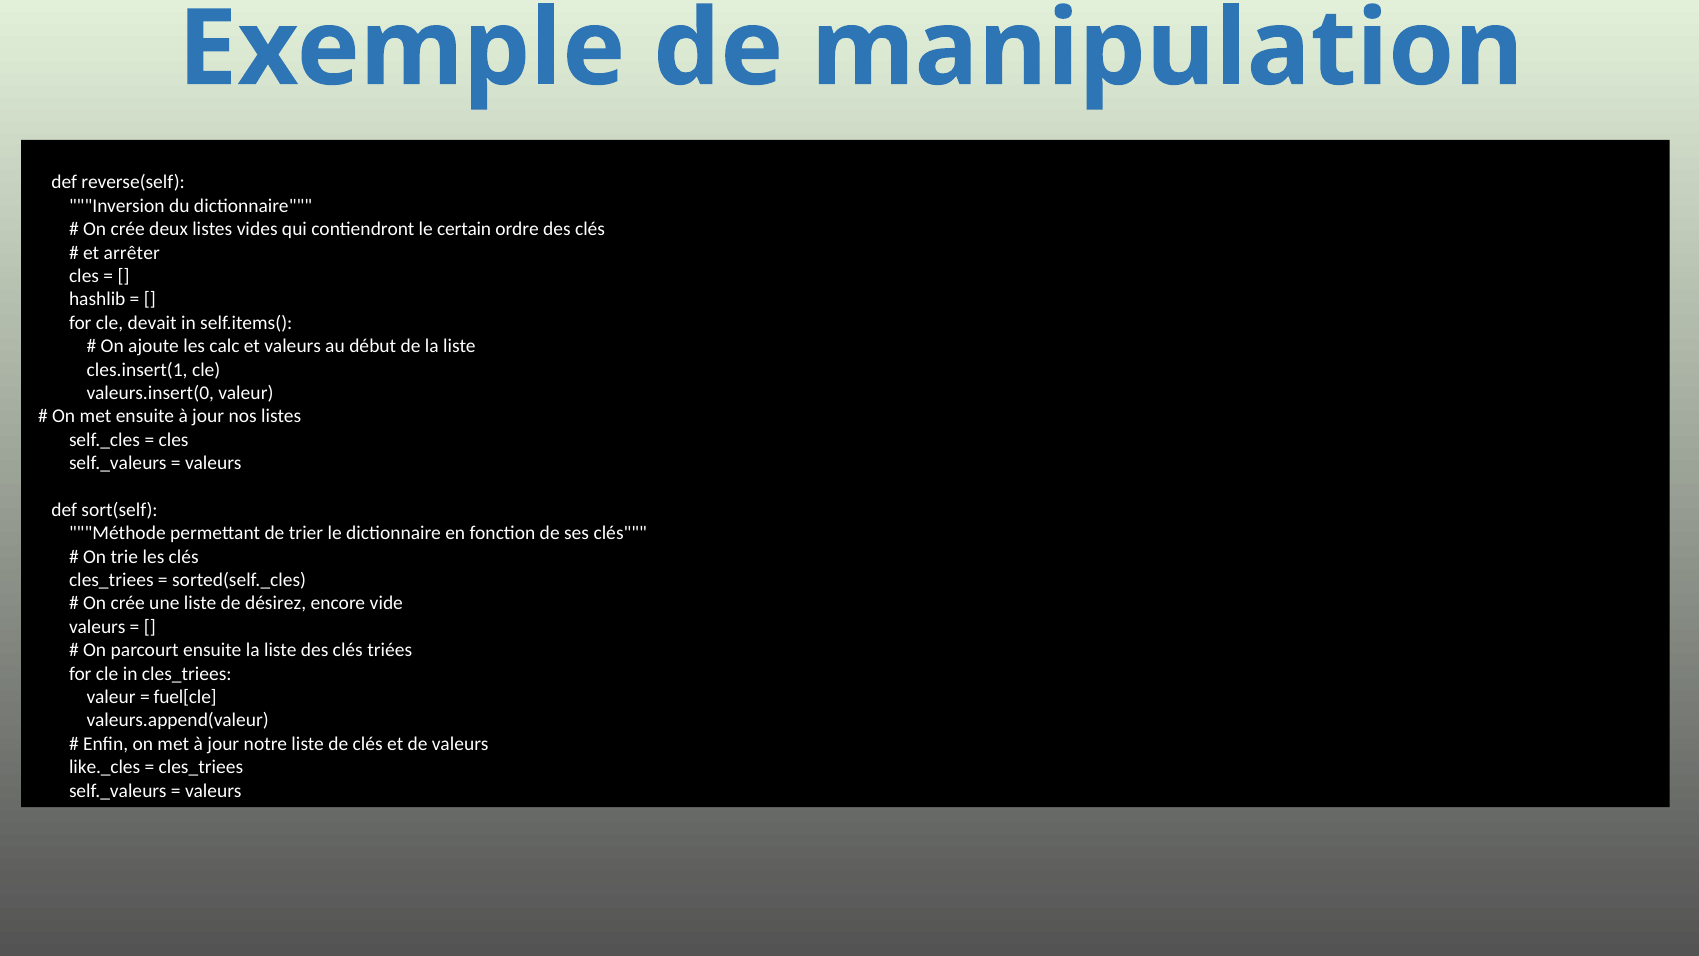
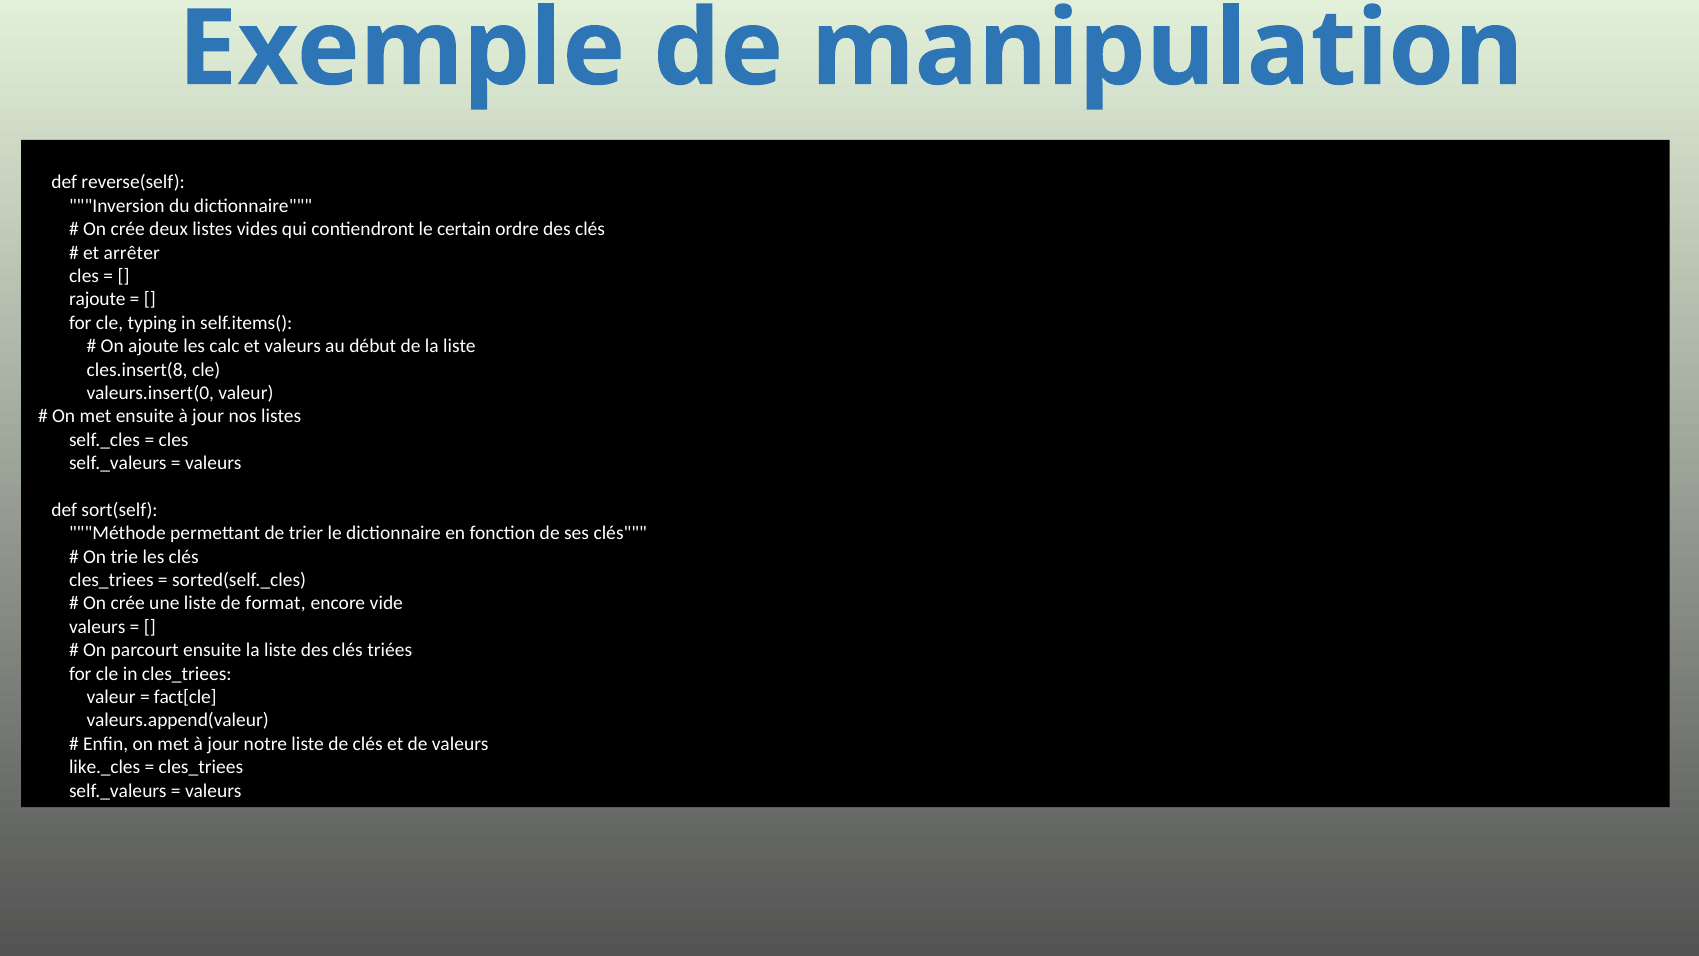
hashlib: hashlib -> rajoute (97, 299)
devait: devait -> typing (152, 323)
cles.insert(1: cles.insert(1 -> cles.insert(8 (137, 370)
désirez: désirez -> format (276, 603)
fuel[cle: fuel[cle -> fact[cle (185, 697)
